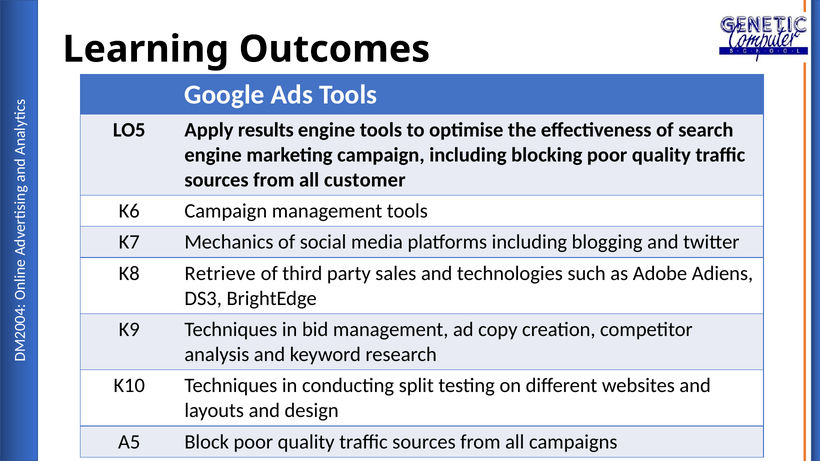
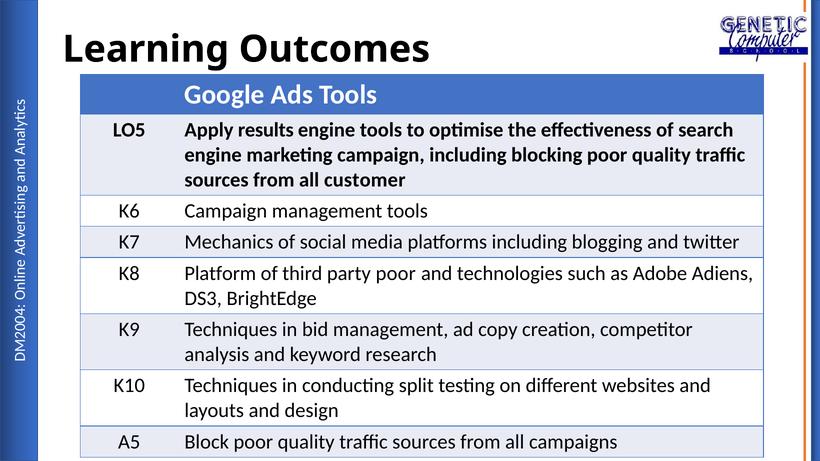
Retrieve: Retrieve -> Platform (220, 273)
party sales: sales -> poor (396, 273)
